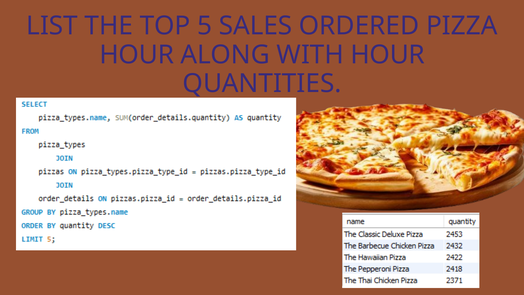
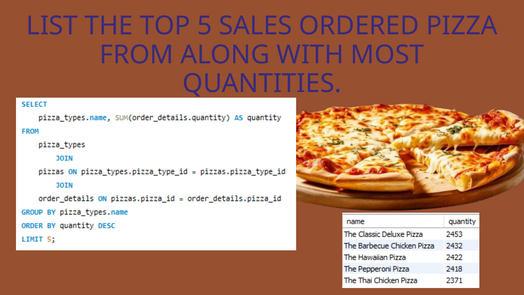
HOUR: HOUR -> FROM (137, 55)
WITH HOUR: HOUR -> MOST (387, 55)
